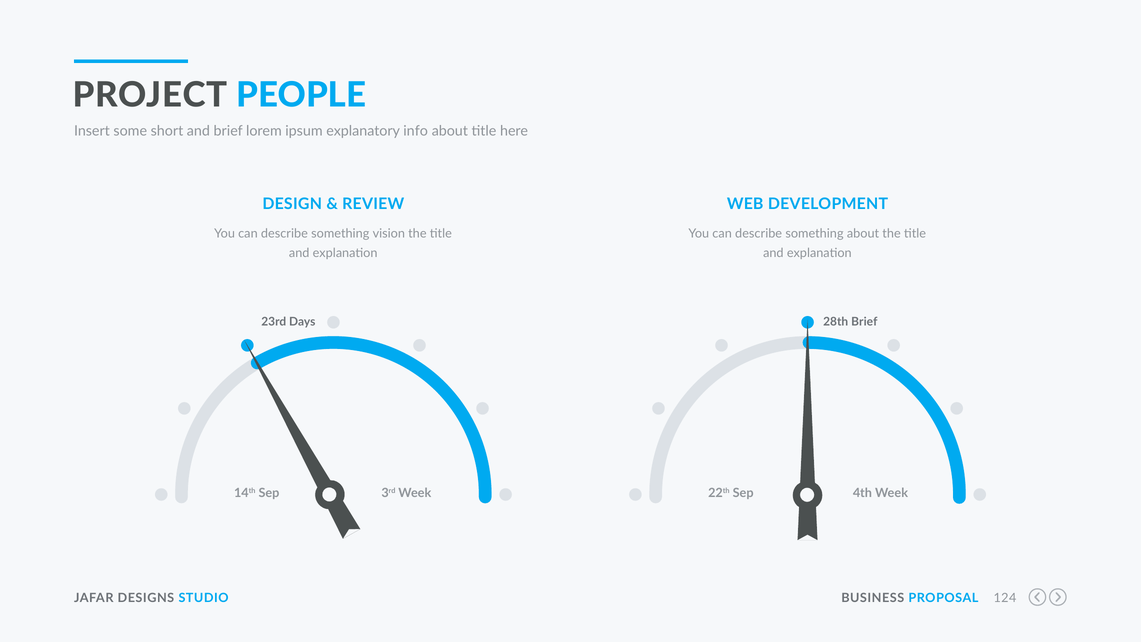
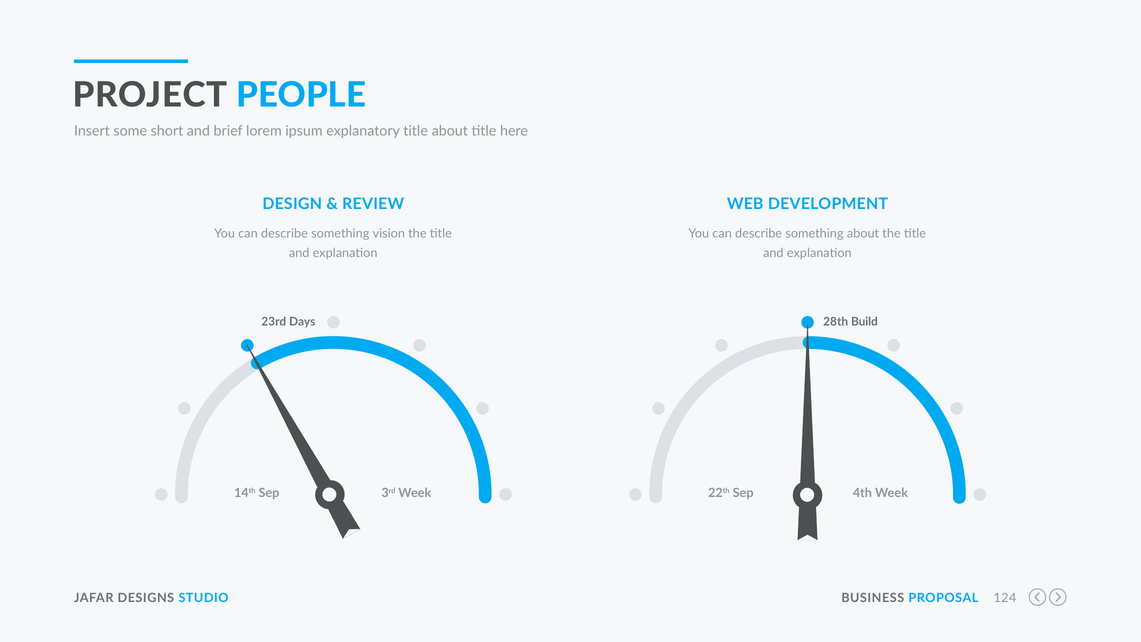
explanatory info: info -> title (416, 131)
28th Brief: Brief -> Build (864, 322)
